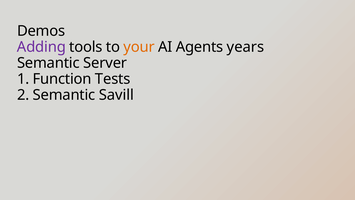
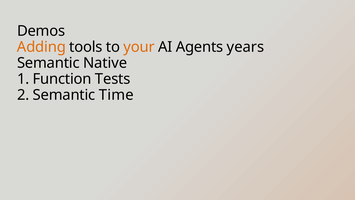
Adding colour: purple -> orange (41, 47)
Server: Server -> Native (105, 63)
Savill: Savill -> Time (116, 95)
